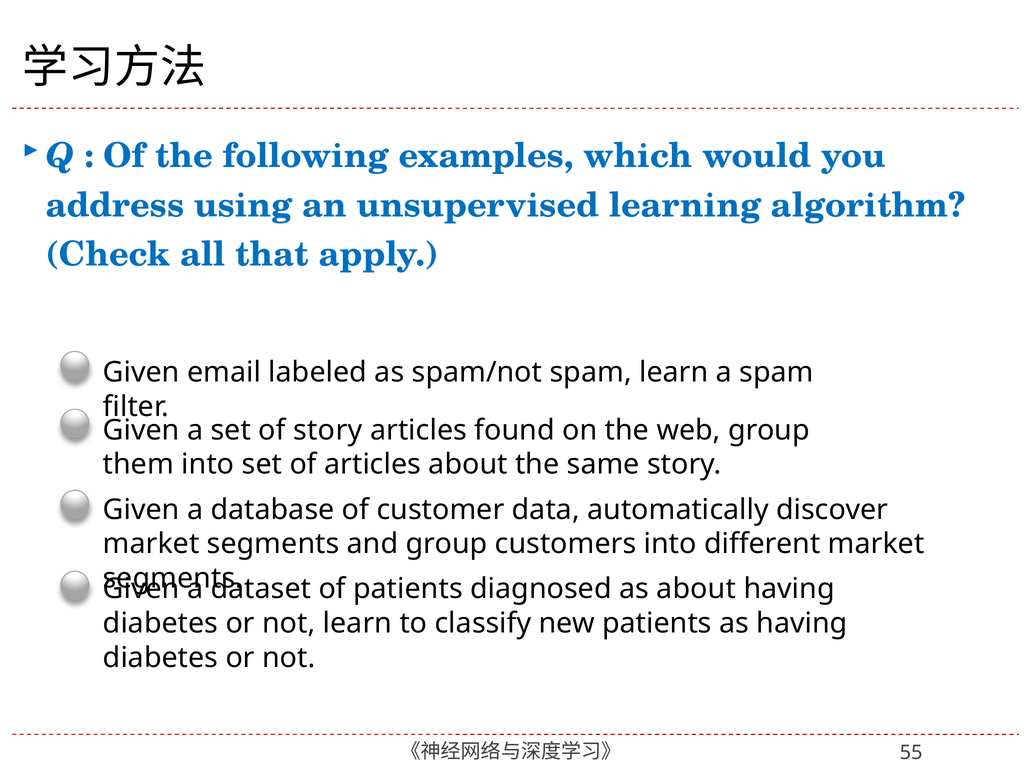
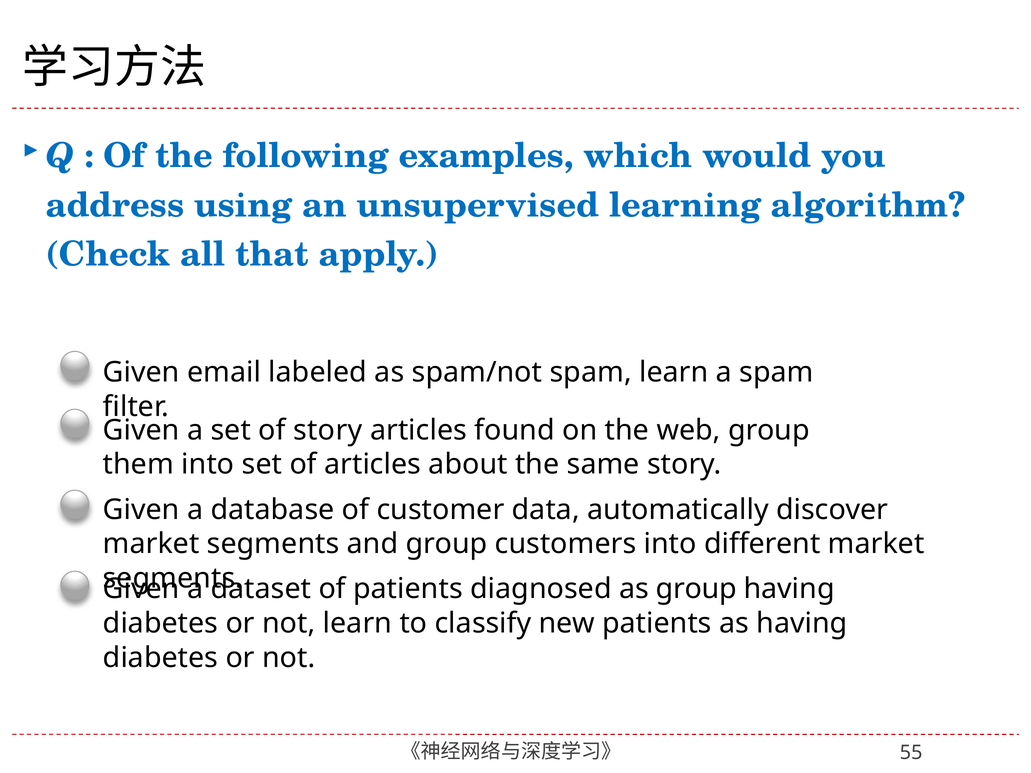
as about: about -> group (696, 589)
